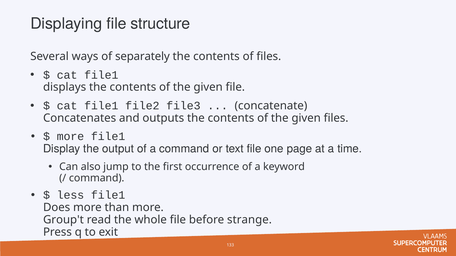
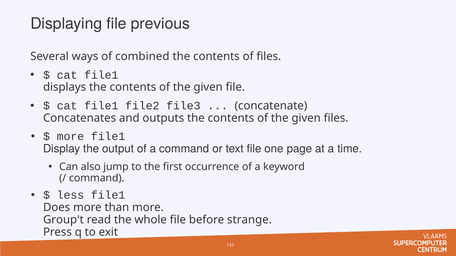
structure: structure -> previous (160, 24)
separately: separately -> combined (142, 57)
